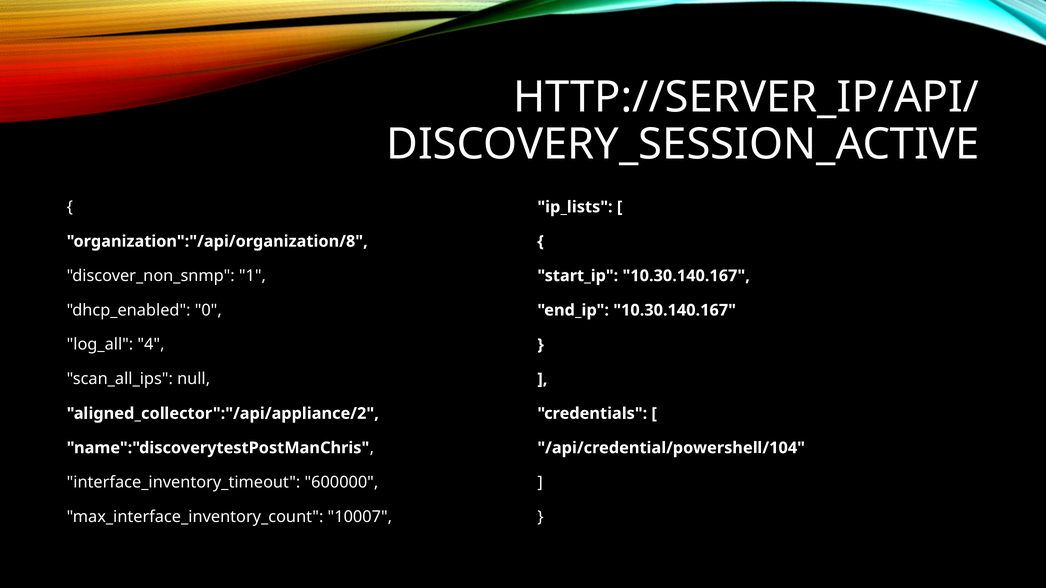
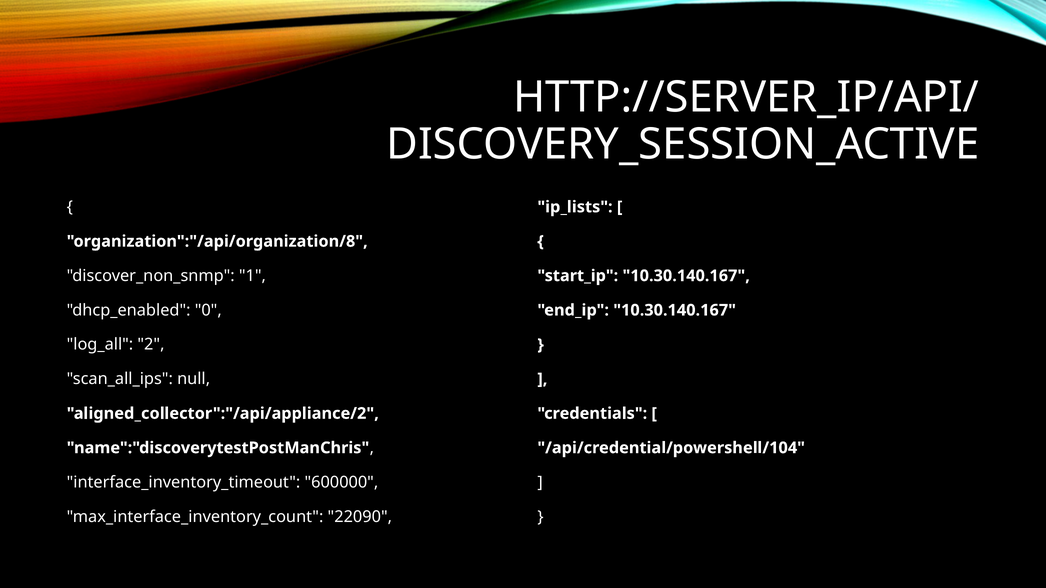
4: 4 -> 2 (151, 345)
10007: 10007 -> 22090 (360, 517)
